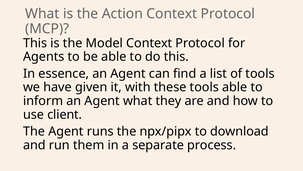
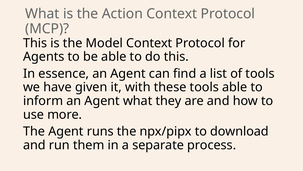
client: client -> more (65, 114)
